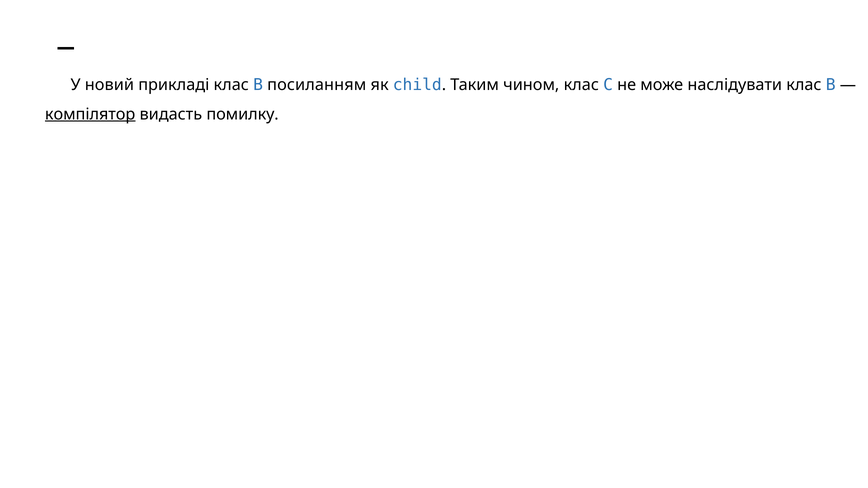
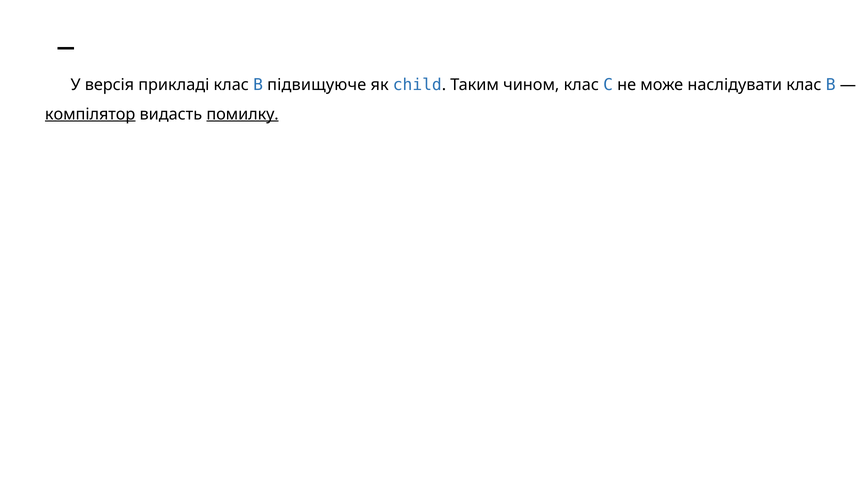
новий: новий -> версія (109, 85)
посиланням: посиланням -> підвищуюче (317, 85)
помилку underline: none -> present (243, 114)
